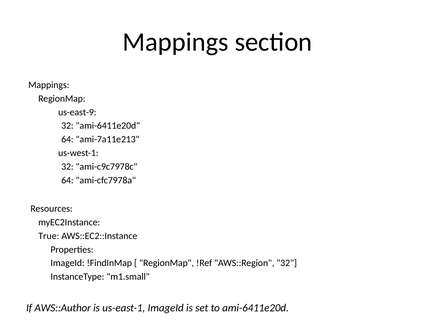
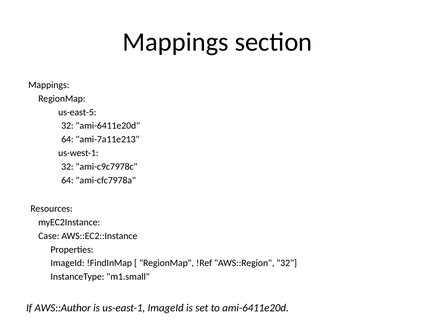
us-east-9: us-east-9 -> us-east-5 (77, 112)
True: True -> Case (49, 235)
